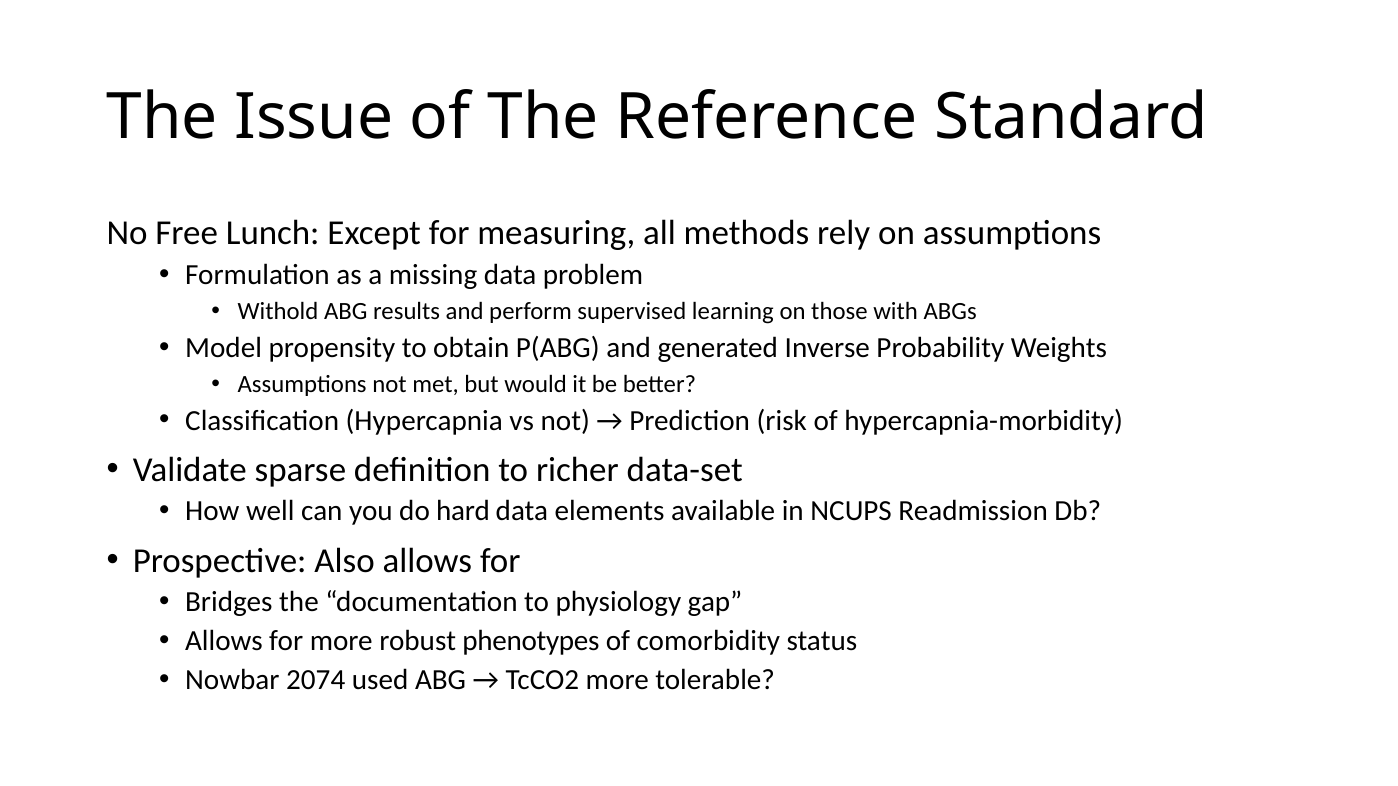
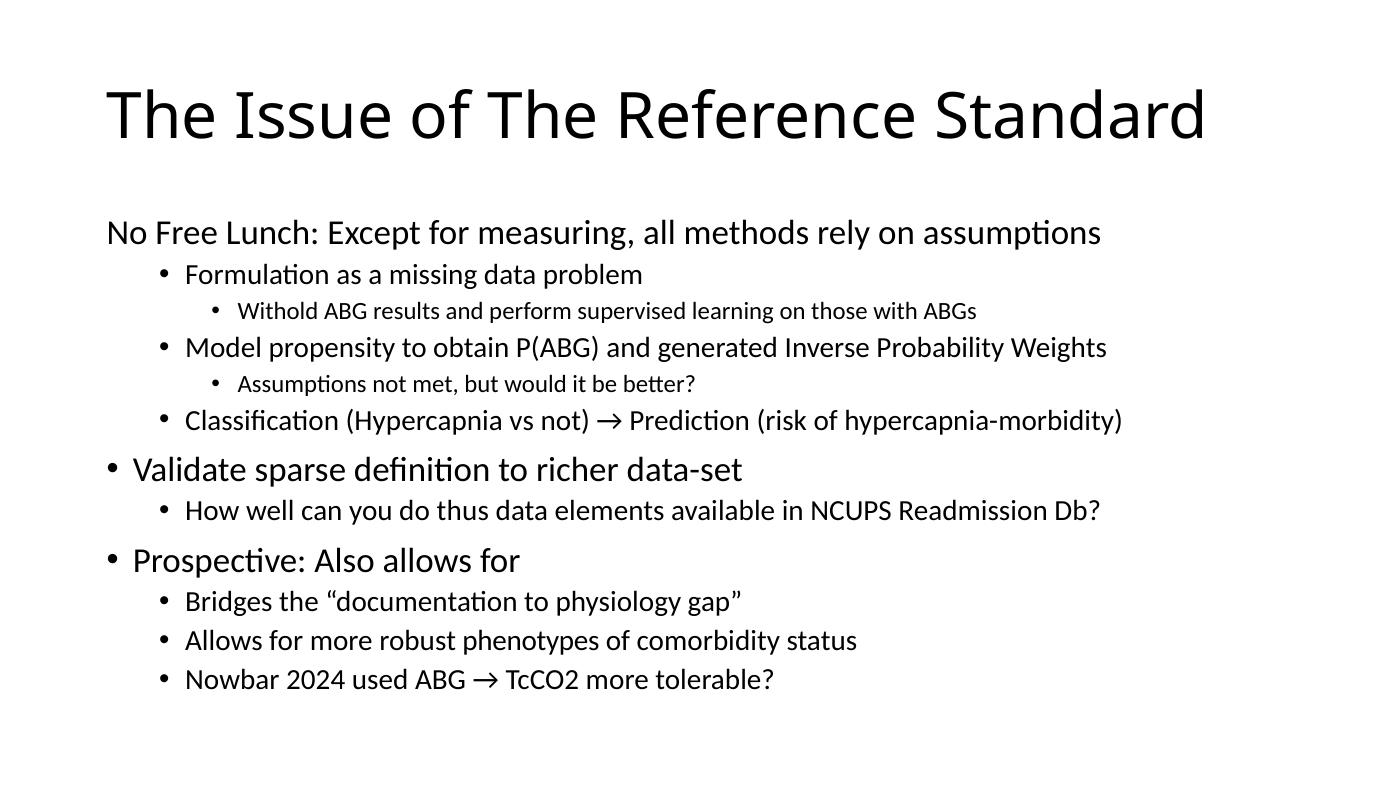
hard: hard -> thus (463, 512)
2074: 2074 -> 2024 (316, 680)
